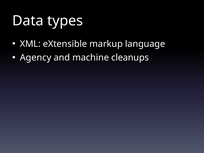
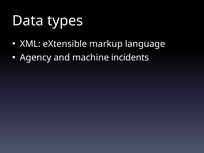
cleanups: cleanups -> incidents (130, 58)
